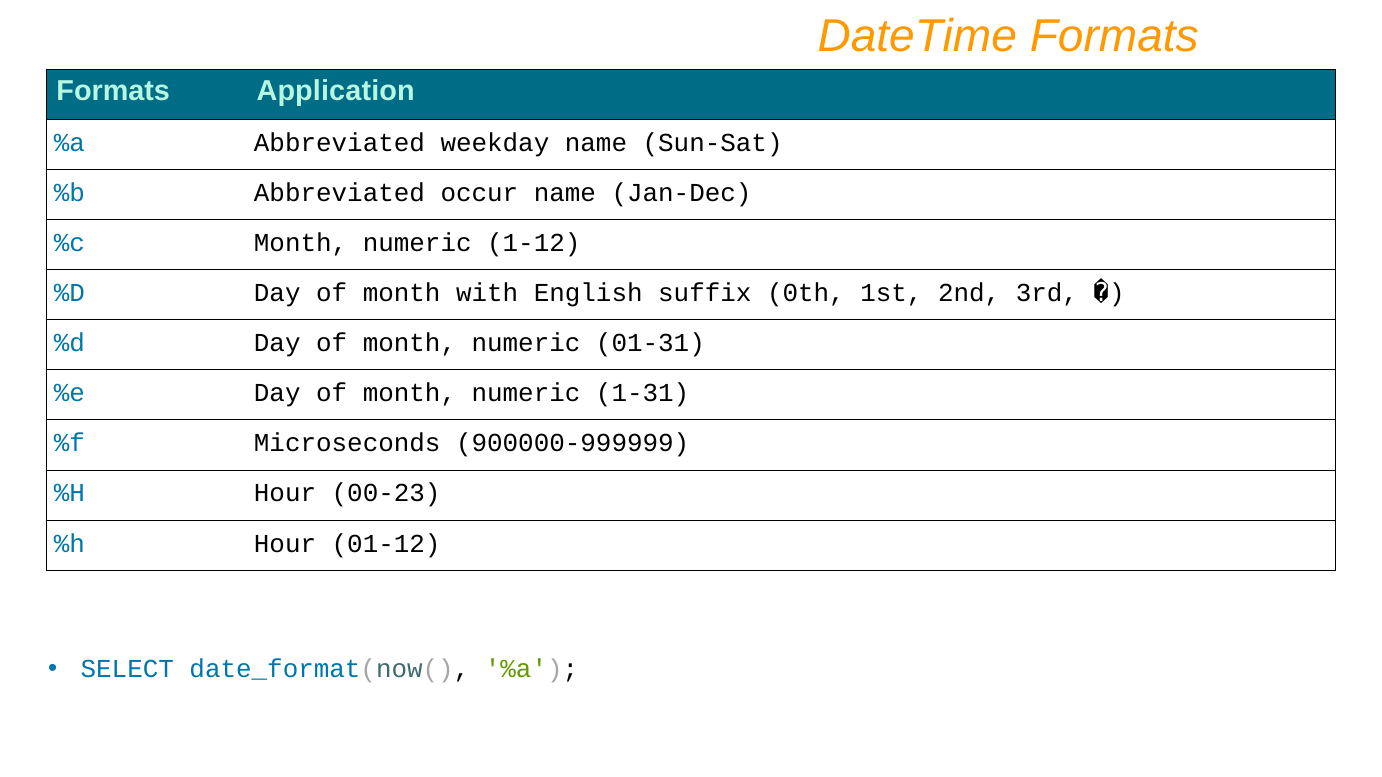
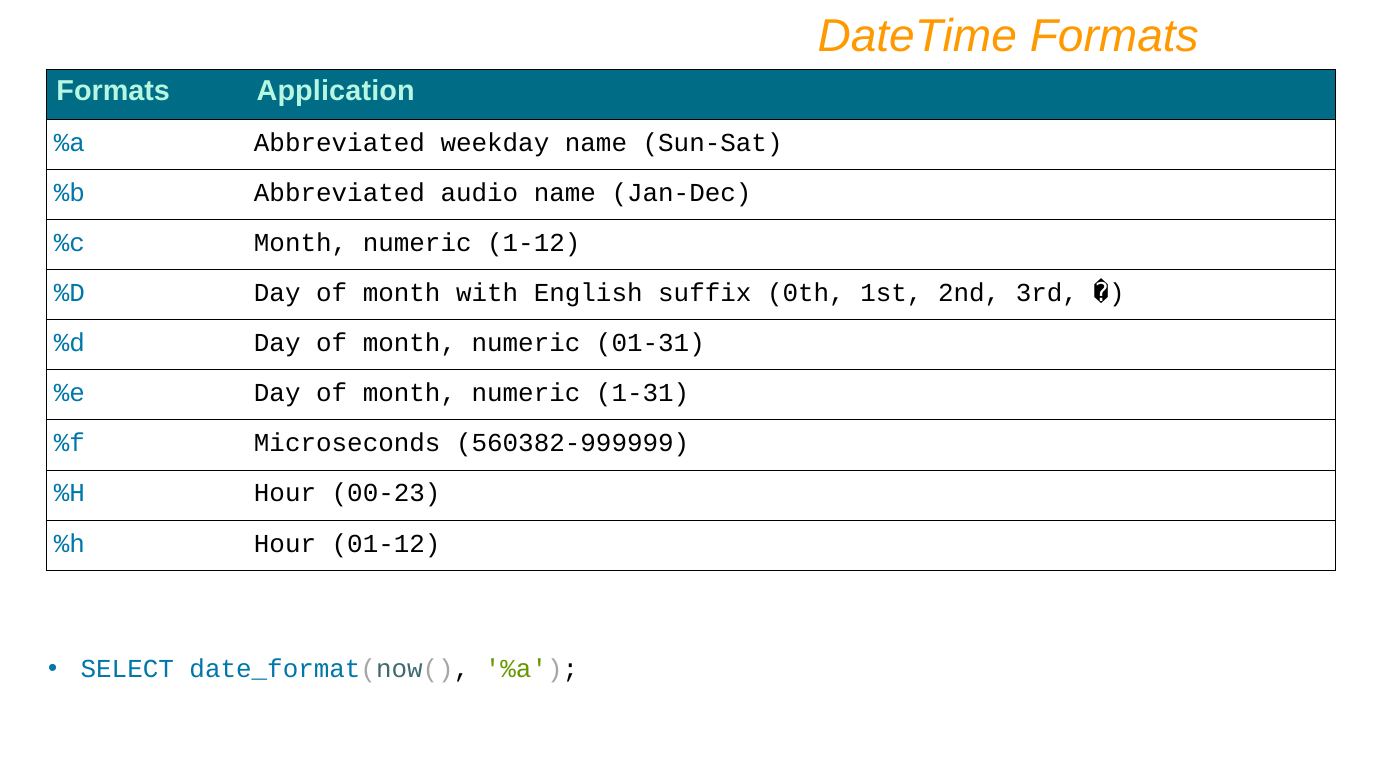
occur: occur -> audio (479, 193)
900000-999999: 900000-999999 -> 560382-999999 (573, 444)
